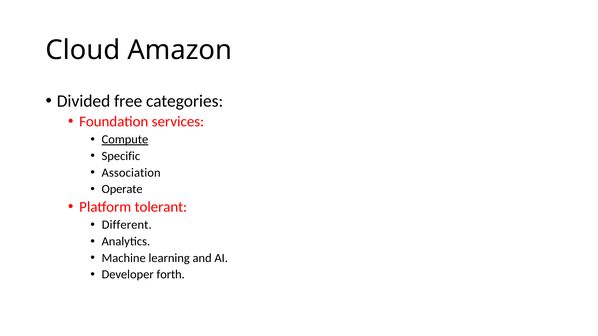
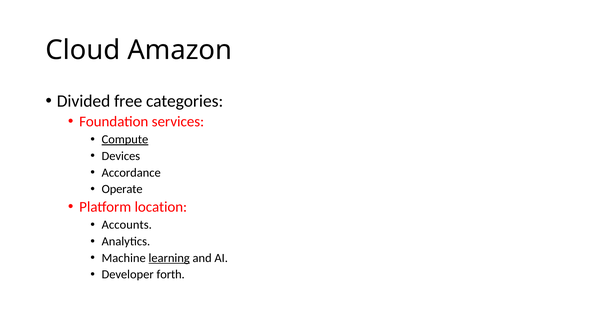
Specific: Specific -> Devices (121, 156)
Association: Association -> Accordance (131, 173)
tolerant: tolerant -> location (161, 207)
Different: Different -> Accounts (127, 225)
learning underline: none -> present (169, 258)
